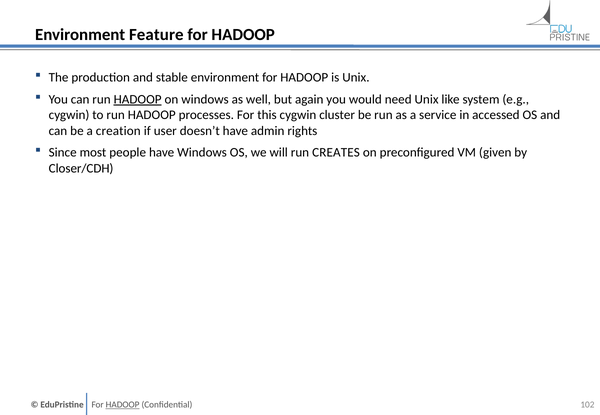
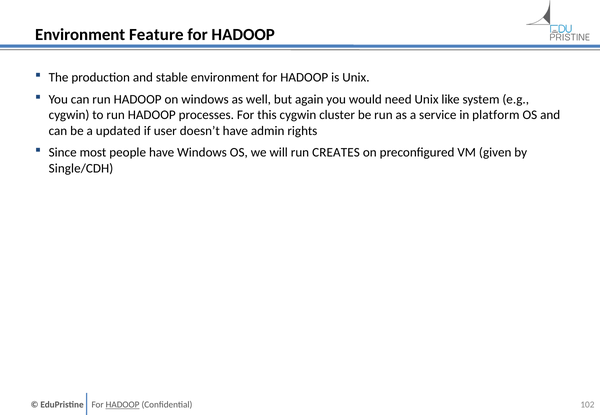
HADOOP underline: present -> none (138, 100)
accessed: accessed -> platform (496, 115)
creation: creation -> updated (118, 131)
Closer/CDH: Closer/CDH -> Single/CDH (81, 168)
